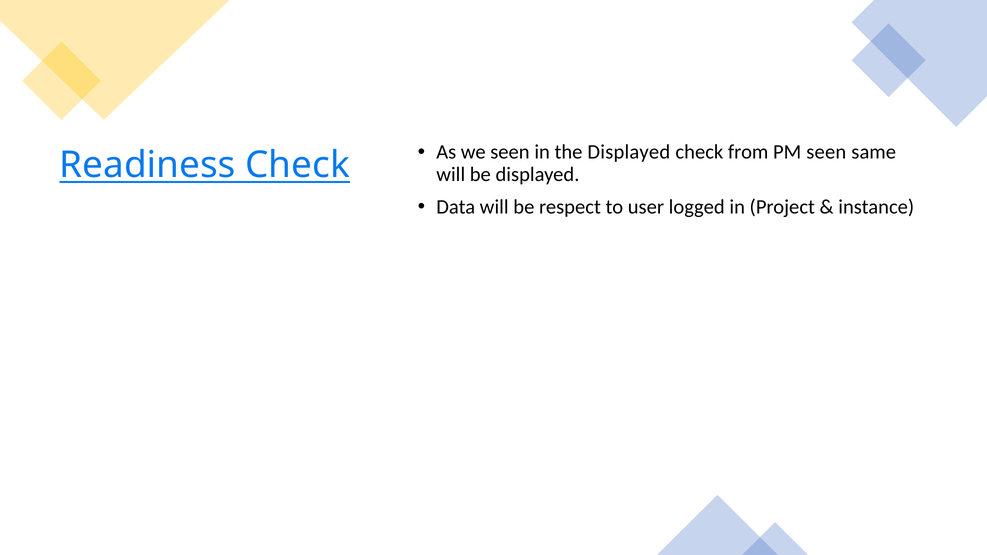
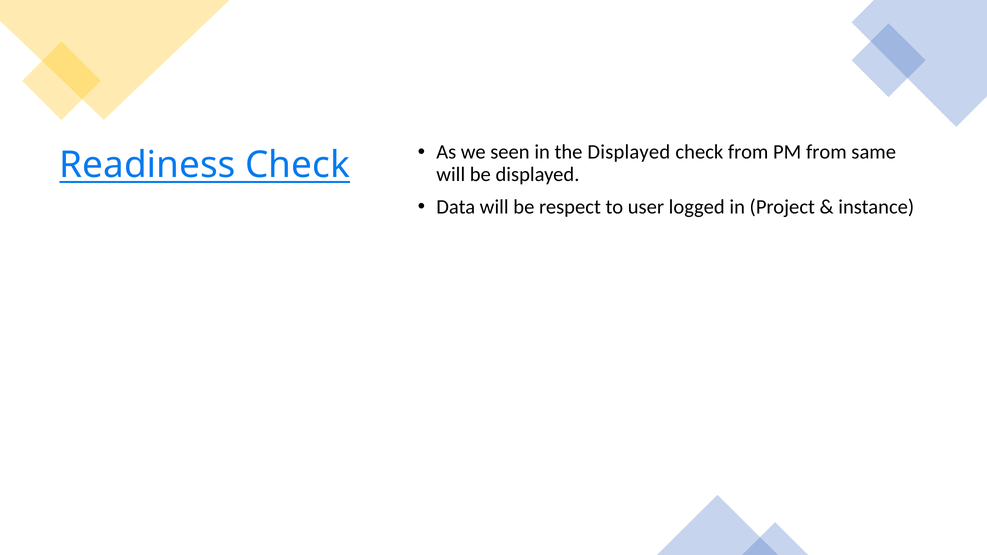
PM seen: seen -> from (826, 152)
